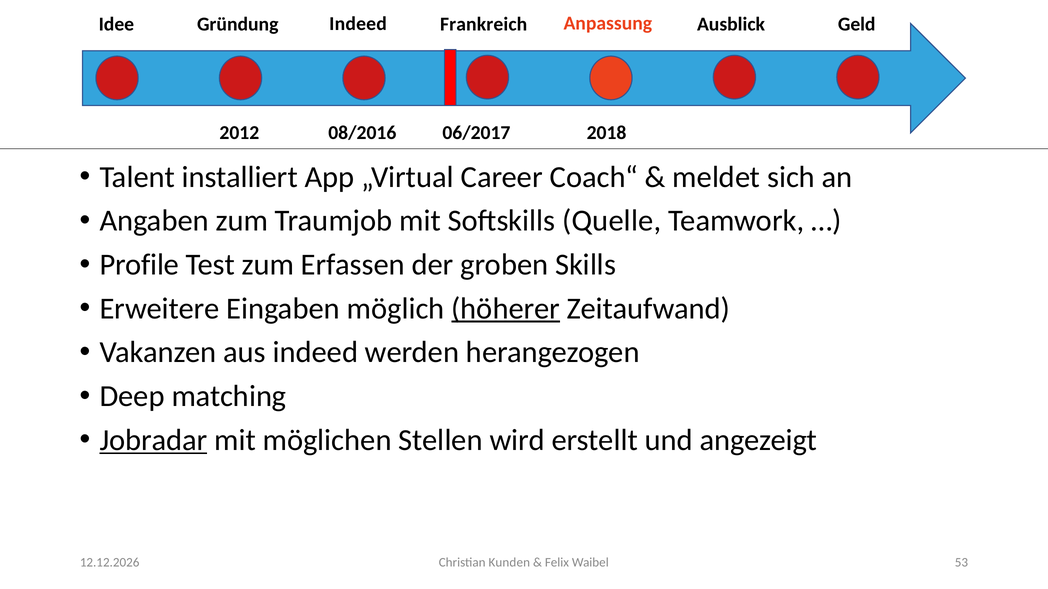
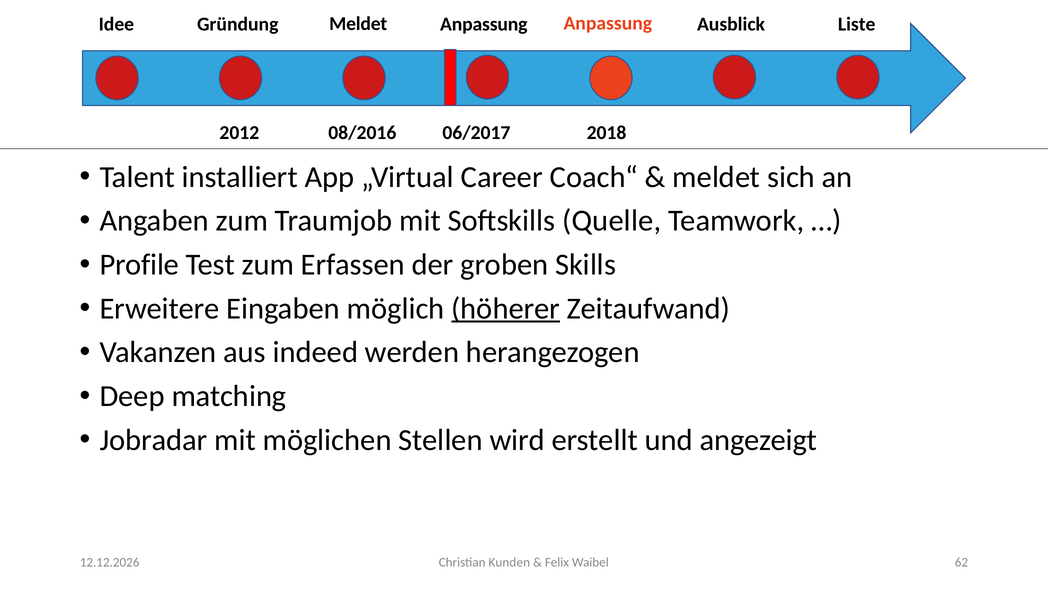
Gründung Indeed: Indeed -> Meldet (358, 24)
Frankreich: Frankreich -> Anpassung (484, 24)
Geld: Geld -> Liste (857, 24)
Jobradar underline: present -> none (153, 440)
53: 53 -> 62 (961, 563)
